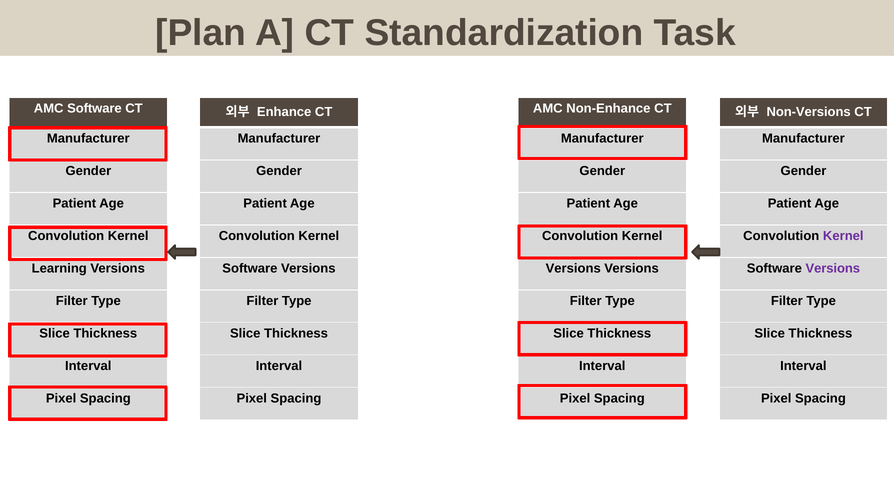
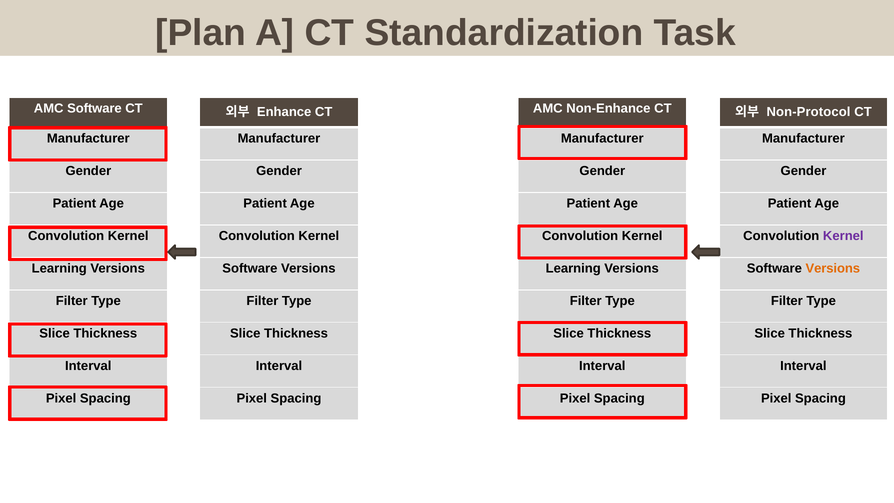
Non-Versions: Non-Versions -> Non-Protocol (809, 112)
Versions: Versions -> Learning (573, 268)
Versions colour: purple -> orange (833, 268)
